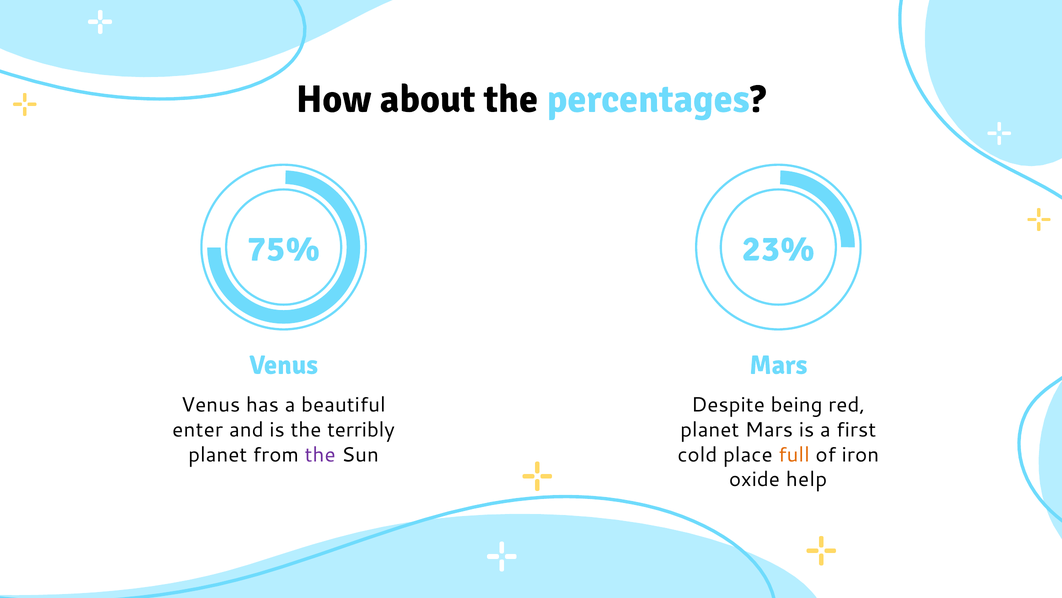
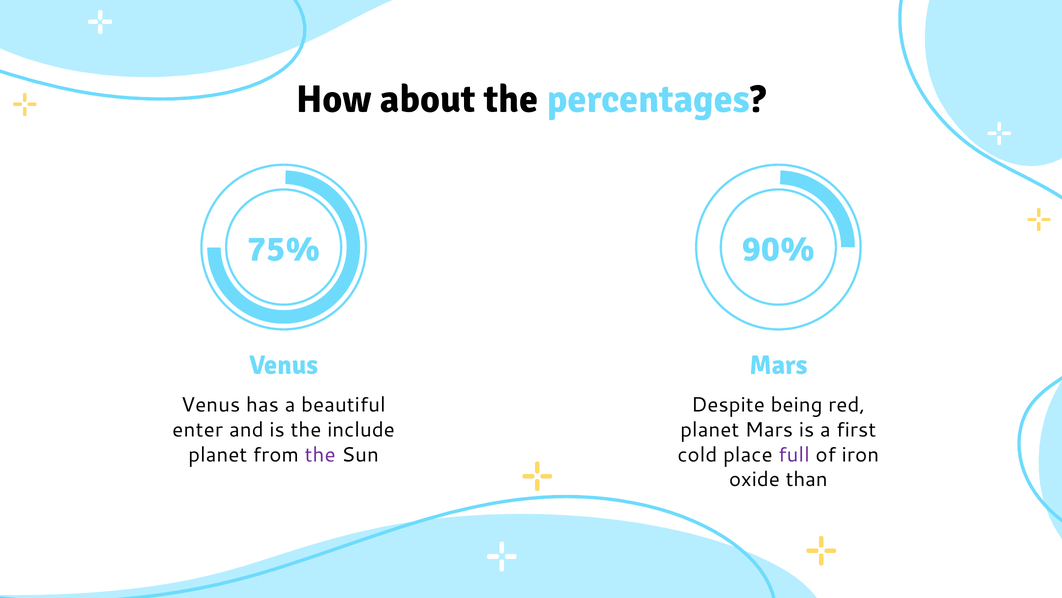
23%: 23% -> 90% (778, 249)
terribly: terribly -> include (361, 429)
full colour: orange -> purple (794, 454)
help: help -> than (807, 479)
